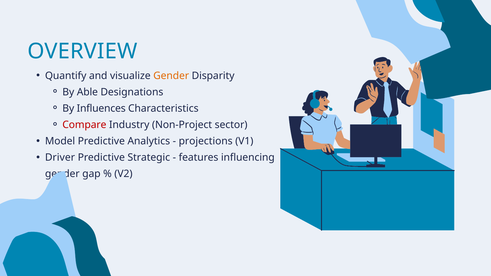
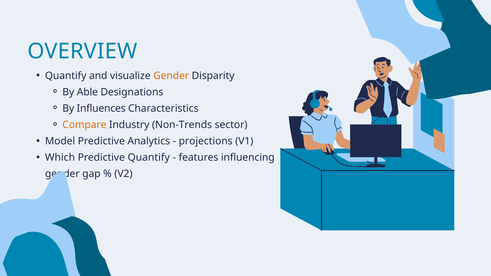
Compare colour: red -> orange (84, 125)
Non-Project: Non-Project -> Non-Trends (182, 125)
Driver: Driver -> Which (60, 158)
Predictive Strategic: Strategic -> Quantify (149, 158)
